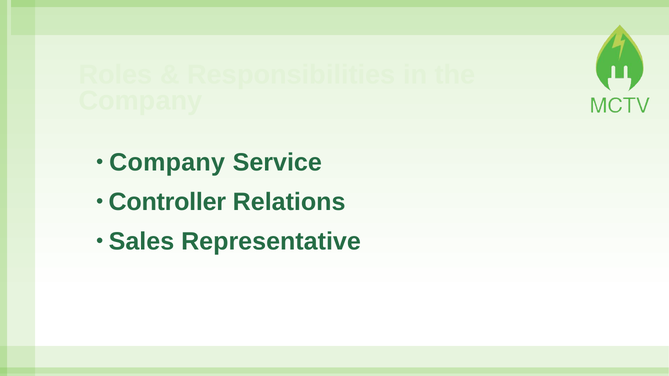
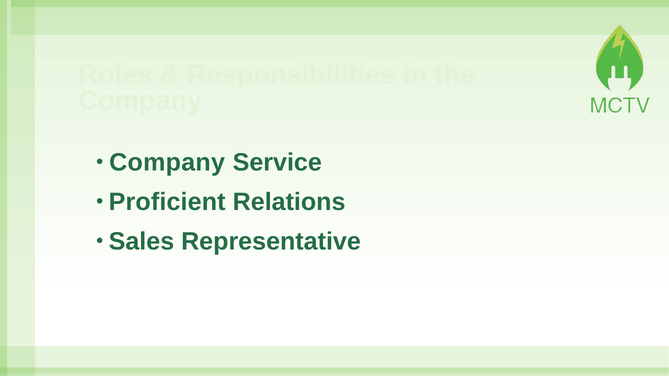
Controller: Controller -> Proficient (167, 202)
